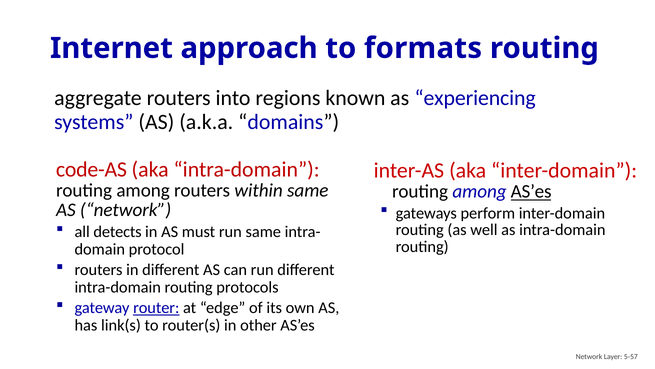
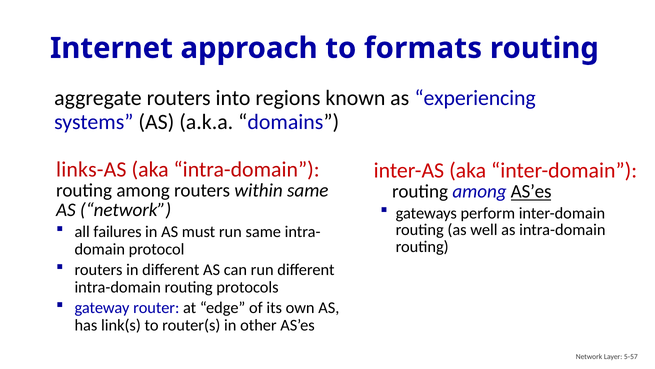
code-AS: code-AS -> links-AS (91, 169)
detects: detects -> failures (118, 231)
router underline: present -> none (156, 307)
